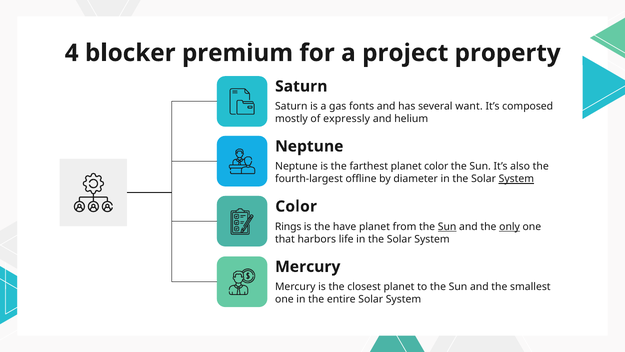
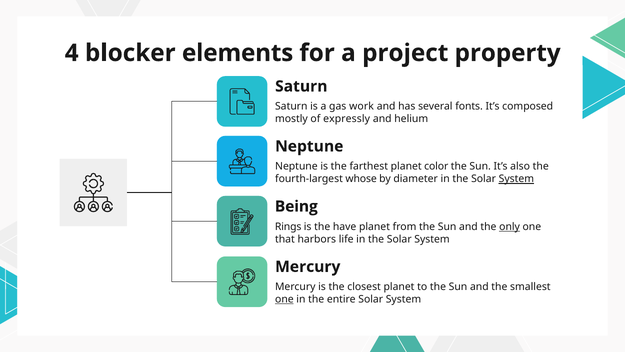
premium: premium -> elements (238, 53)
fonts: fonts -> work (362, 106)
want: want -> fonts (469, 106)
offline: offline -> whose (361, 179)
Color: Color -> Being (296, 206)
Sun underline: present -> none (447, 226)
one underline: none -> present (284, 299)
